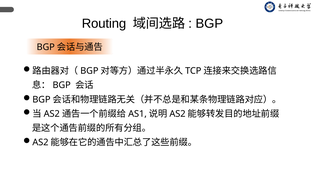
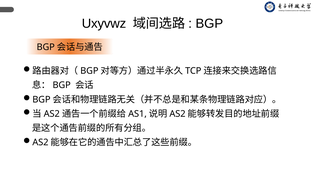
Routing: Routing -> Uxyvwz (104, 24)
